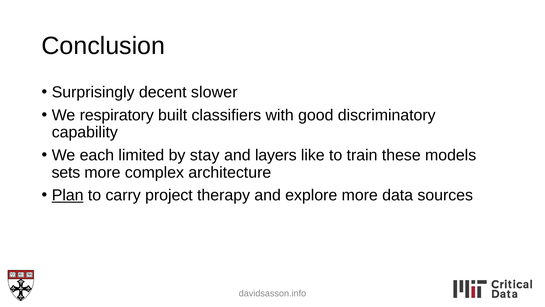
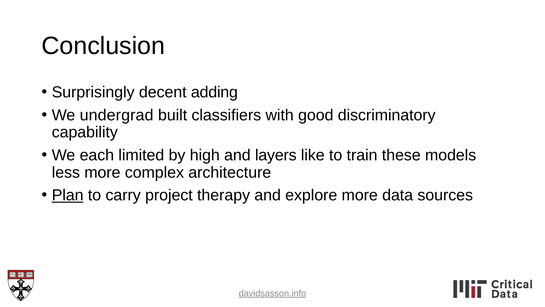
slower: slower -> adding (214, 92)
respiratory: respiratory -> undergrad (117, 115)
stay: stay -> high (205, 155)
sets: sets -> less (66, 172)
davidsasson.info underline: none -> present (272, 293)
